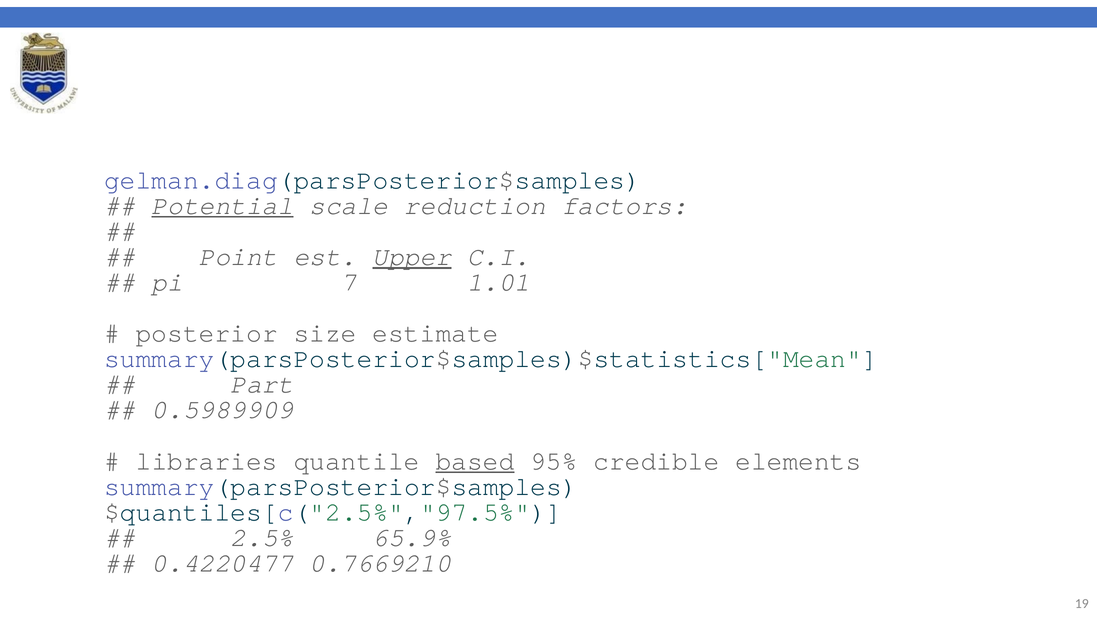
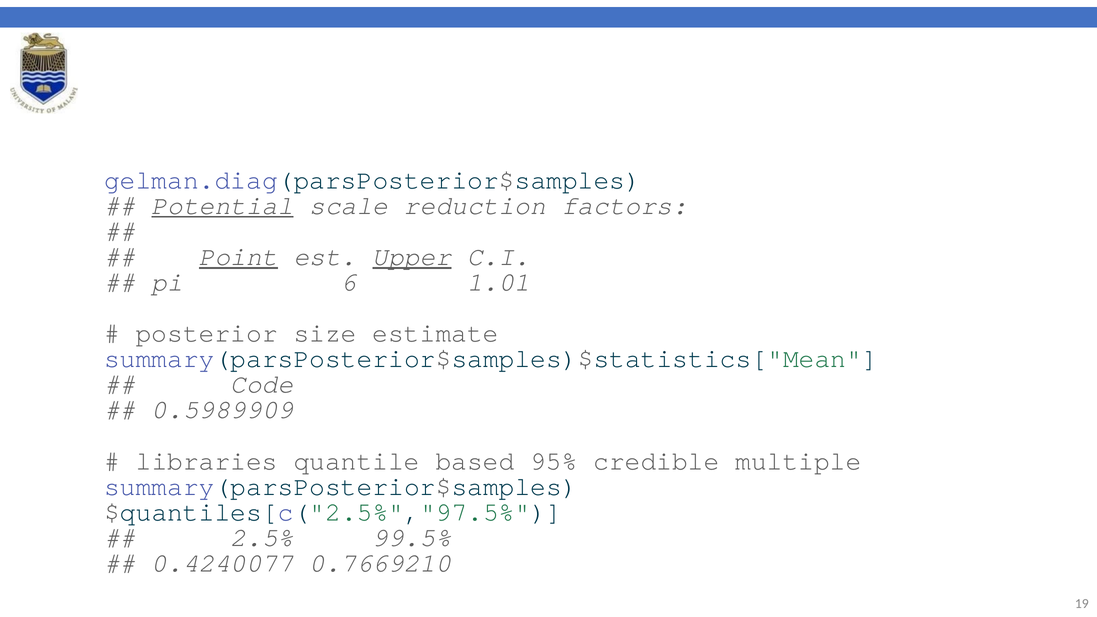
Point underline: none -> present (238, 257)
7: 7 -> 6 (349, 282)
Part: Part -> Code (262, 384)
based underline: present -> none (475, 461)
elements: elements -> multiple (798, 461)
65.9%: 65.9% -> 99.5% (412, 537)
0.4220477: 0.4220477 -> 0.4240077 (222, 563)
